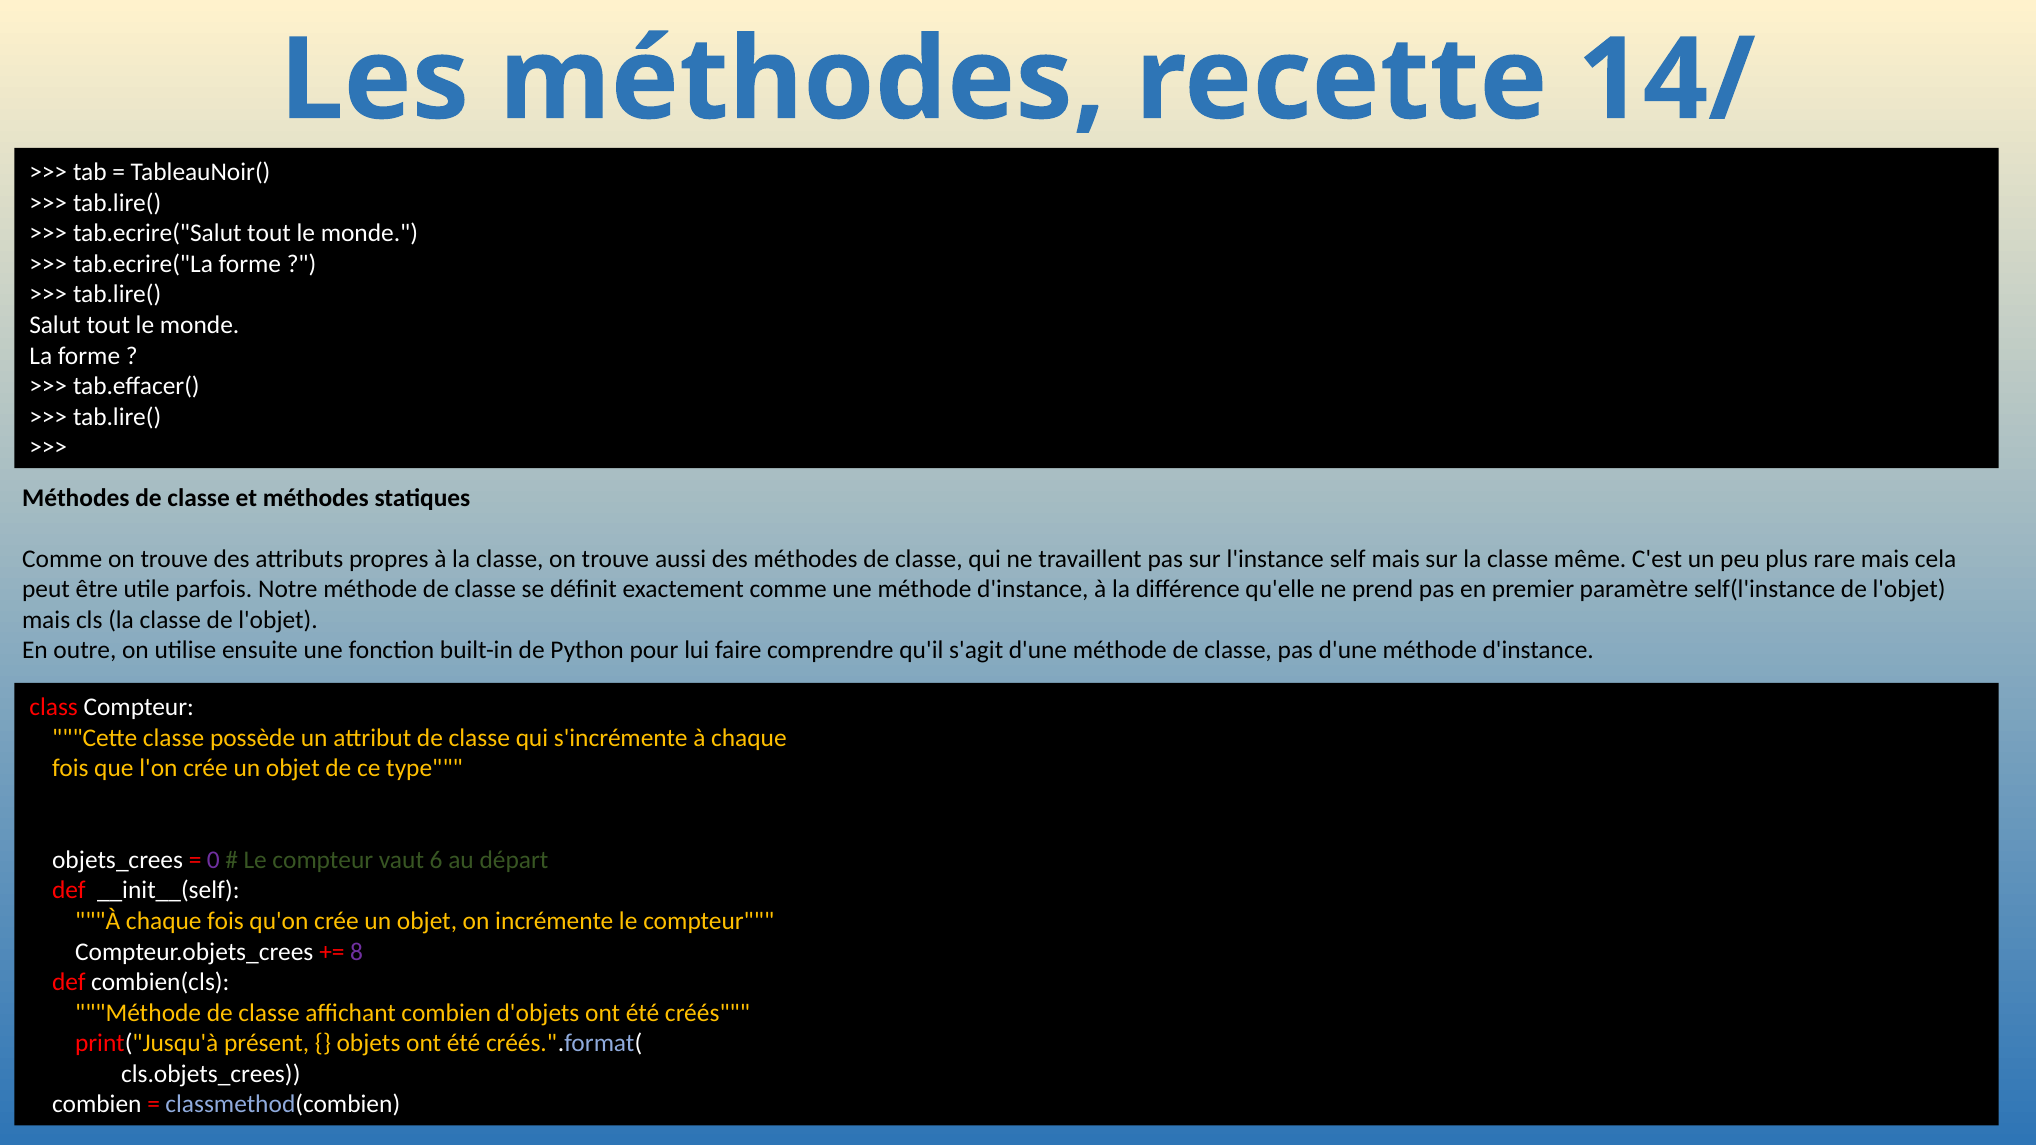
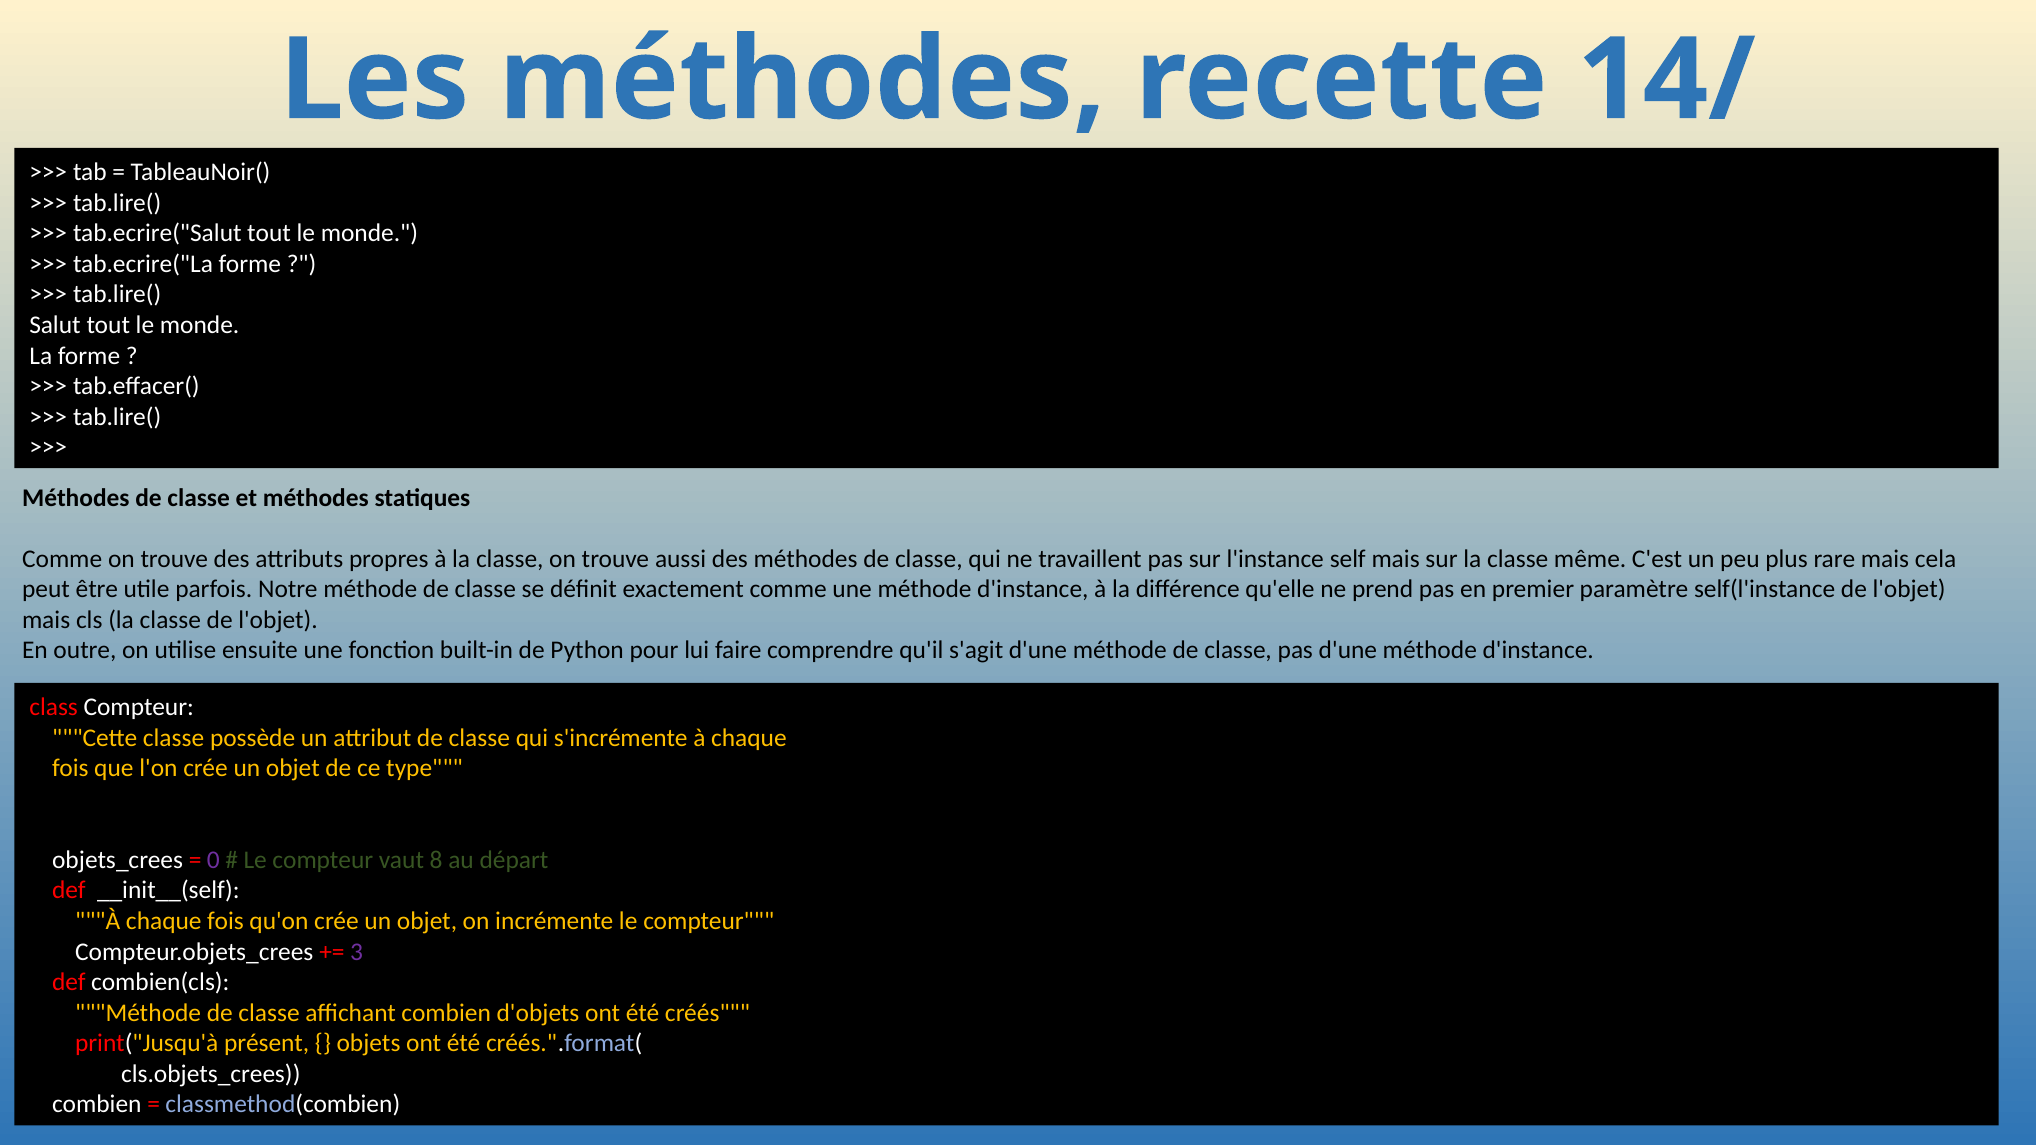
6: 6 -> 8 (436, 860)
8: 8 -> 3 (357, 952)
